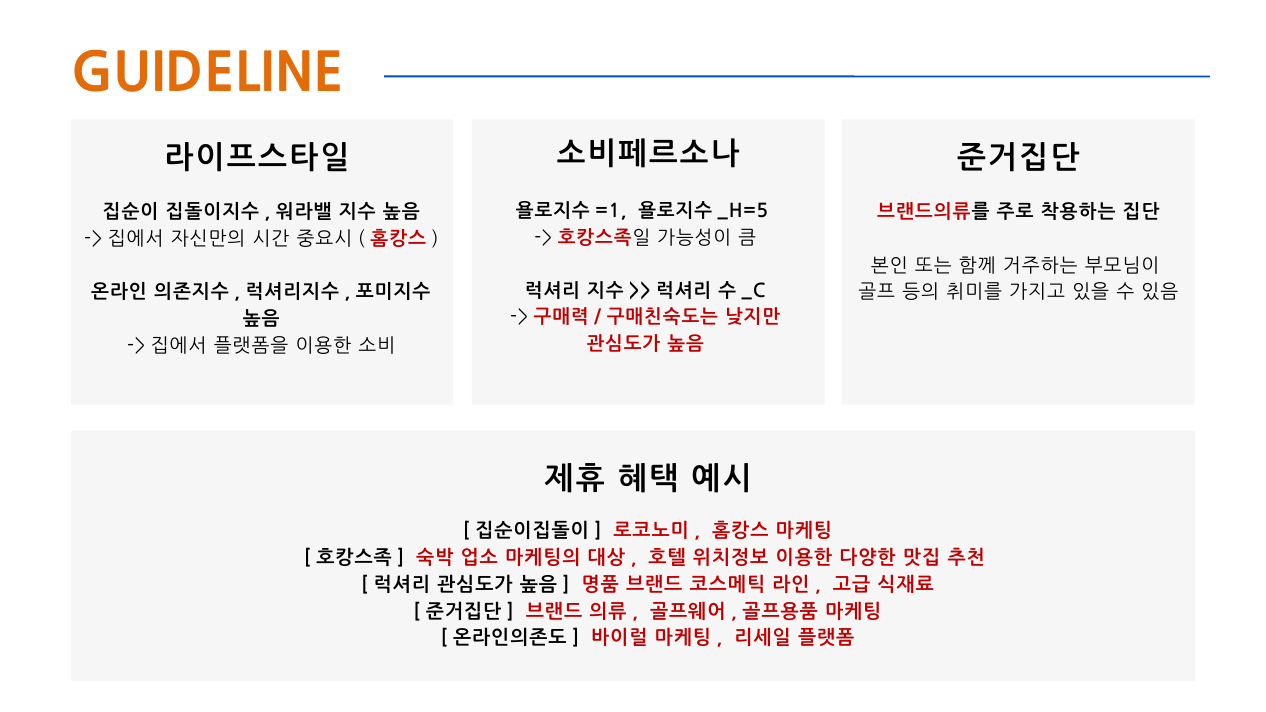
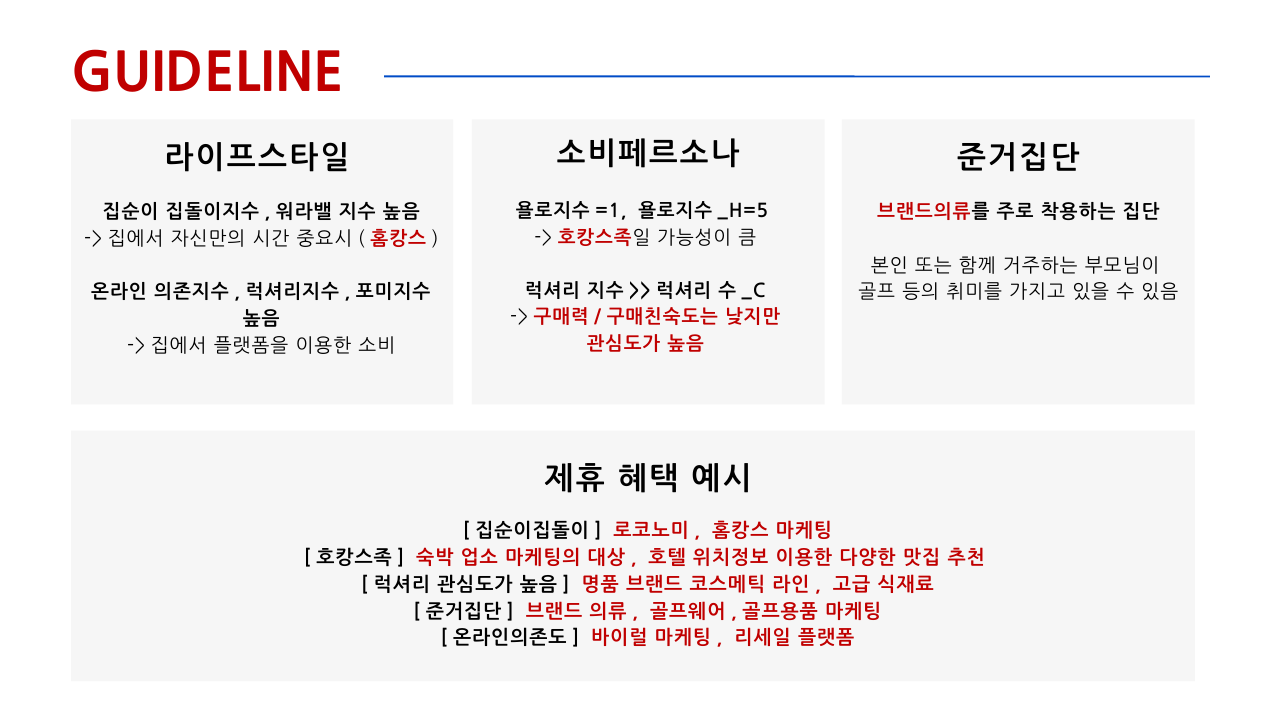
GUIDELINE colour: orange -> red (208, 74)
